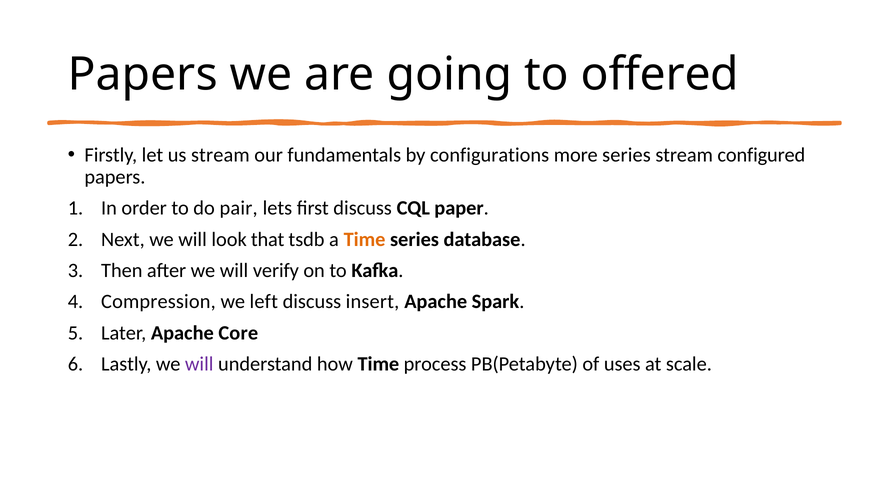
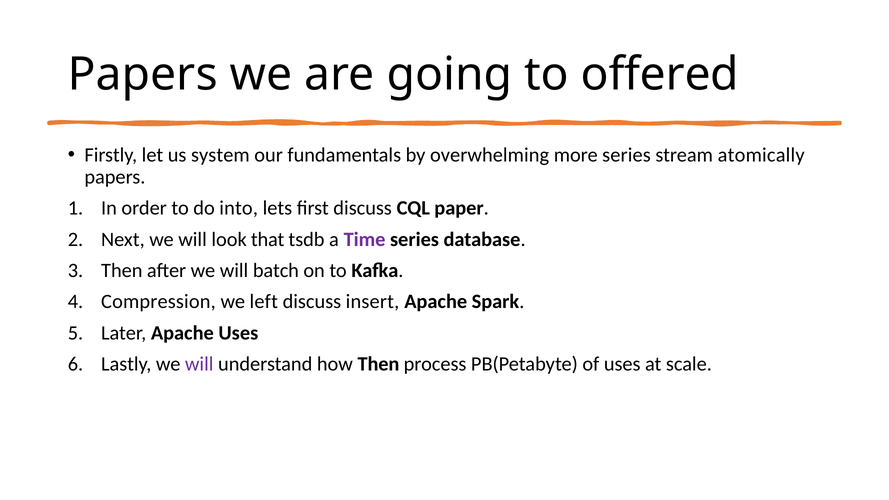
us stream: stream -> system (220, 155)
configurations: configurations -> overwhelming (490, 155)
configured: configured -> atomically (761, 155)
pair: pair -> into (239, 208)
Time colour: orange -> purple (365, 239)
verify: verify -> batch (276, 271)
Apache Core: Core -> Uses (238, 333)
how Time: Time -> Then (378, 364)
